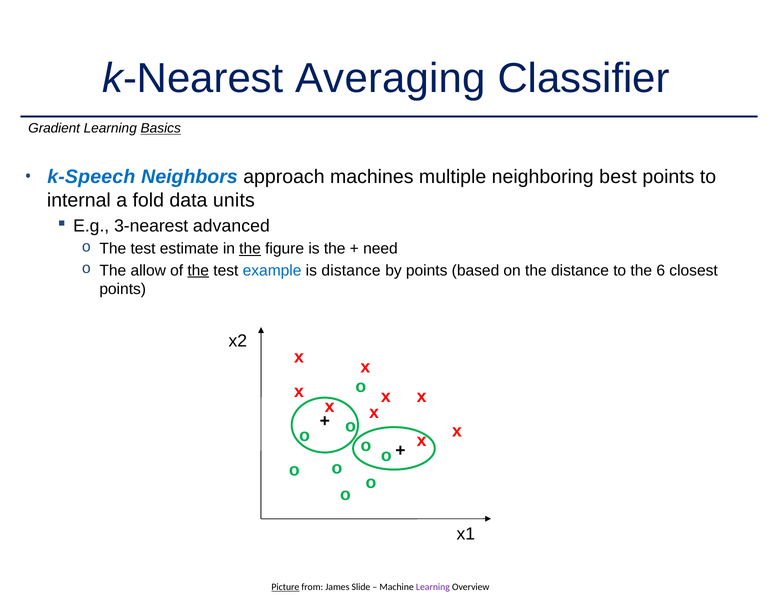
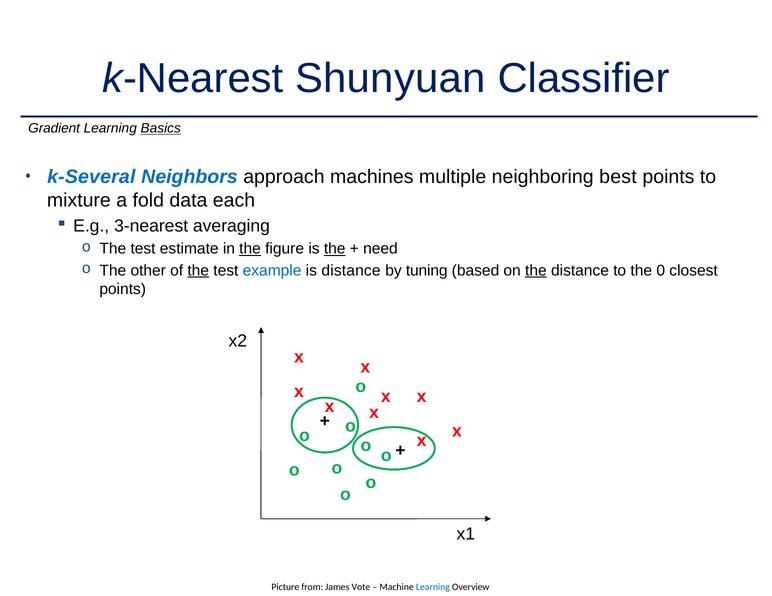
Averaging: Averaging -> Shunyuan (390, 78)
k-Speech: k-Speech -> k-Several (91, 177)
internal: internal -> mixture (79, 200)
units: units -> each (234, 200)
advanced: advanced -> averaging (231, 226)
the underline: none -> present (335, 249)
allow: allow -> other (148, 271)
by points: points -> tuning (427, 271)
the underline: none -> present (536, 271)
6: 6 -> 0 (661, 271)
Picture underline: present -> none (285, 588)
Slide: Slide -> Vote (361, 588)
Learning colour: purple -> blue (433, 588)
